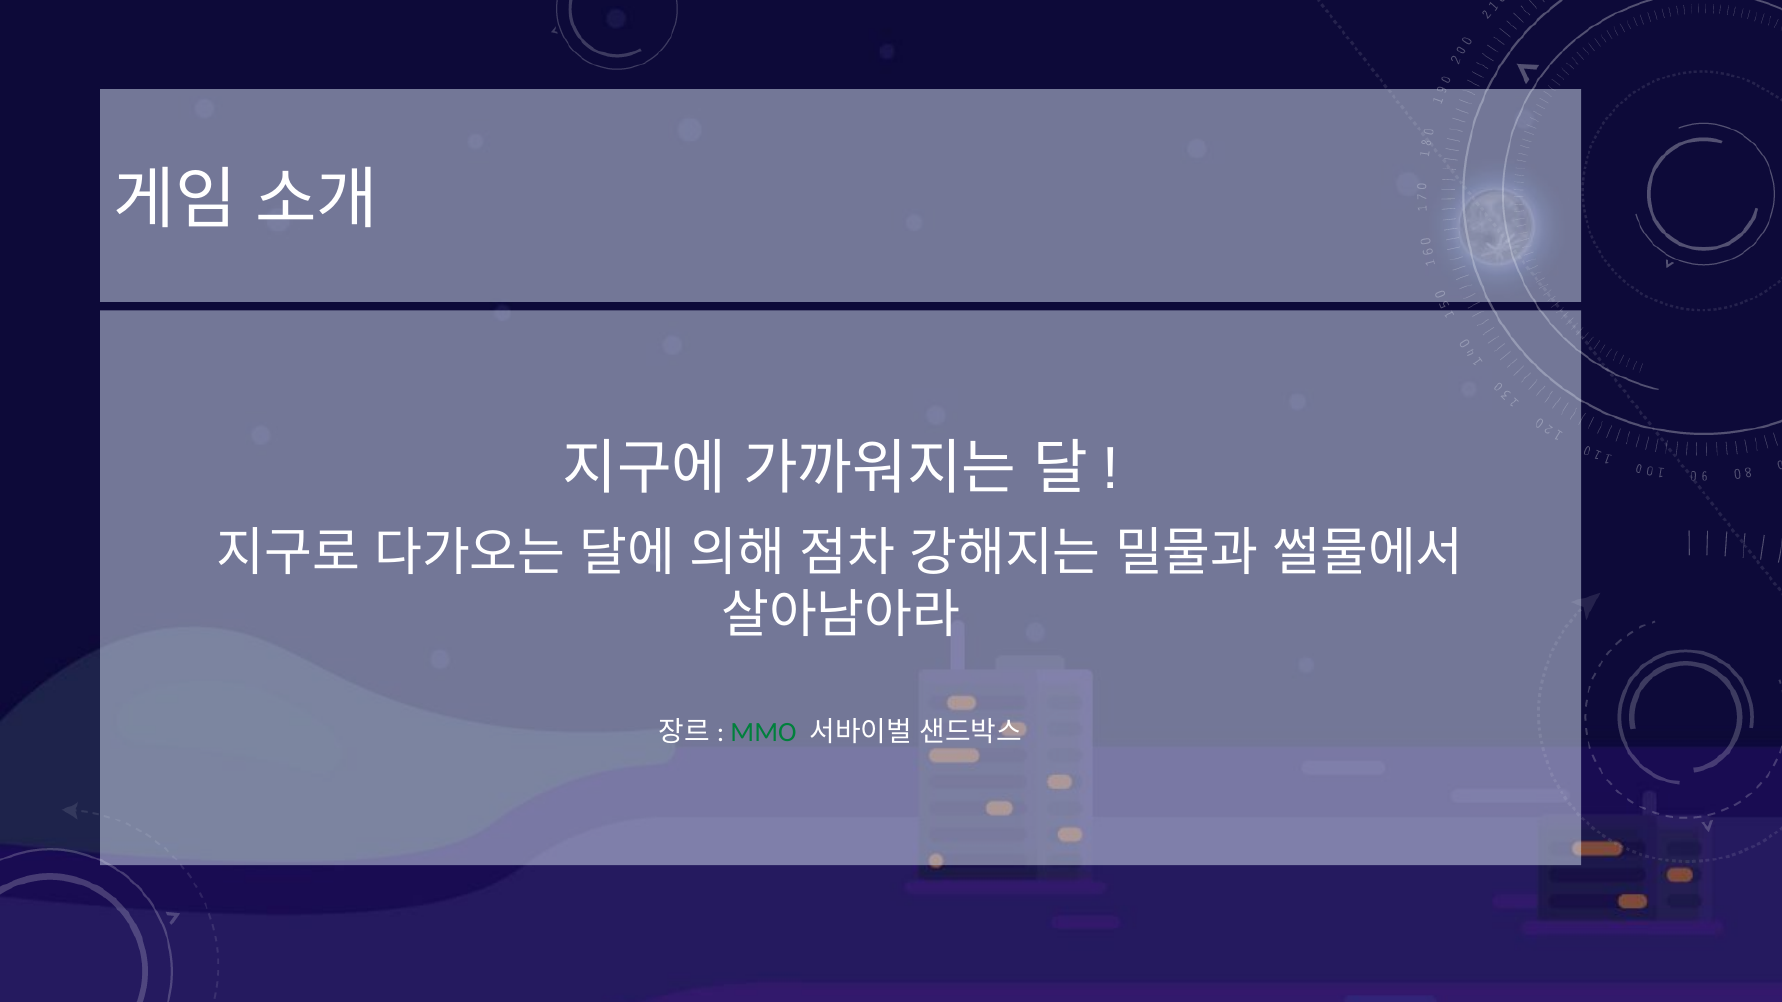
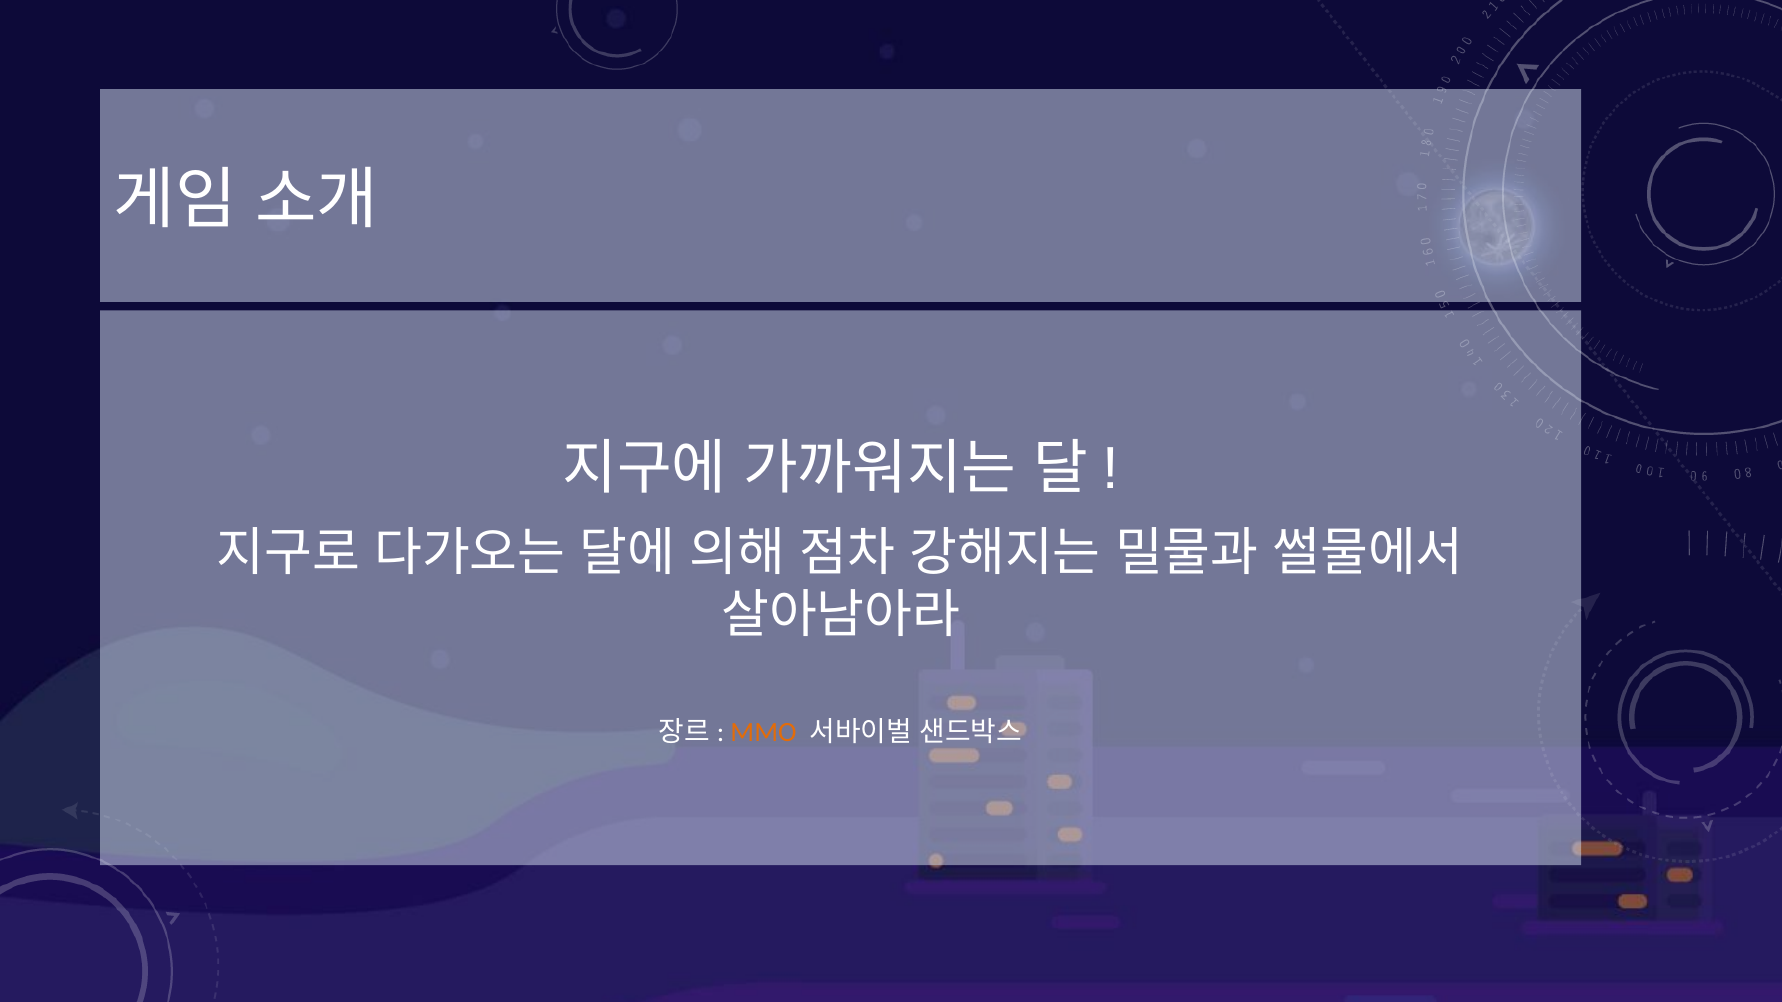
MMO colour: green -> orange (763, 732)
